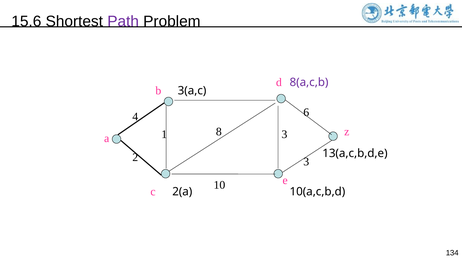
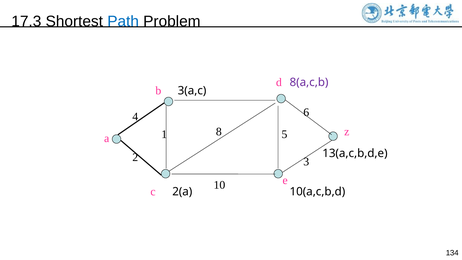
15.6: 15.6 -> 17.3 (26, 21)
Path colour: purple -> blue (123, 21)
1 3: 3 -> 5 (284, 134)
